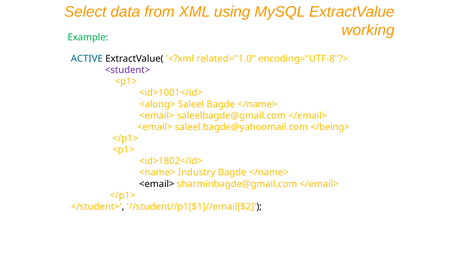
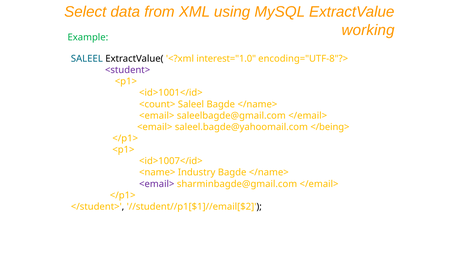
ACTIVE: ACTIVE -> SALEEL (87, 59)
related="1.0: related="1.0 -> interest="1.0 (226, 59)
<along>: <along> -> <count> (157, 104)
<id>1802</id>: <id>1802</id> -> <id>1007</id> (171, 161)
<email> colour: black -> purple (157, 184)
